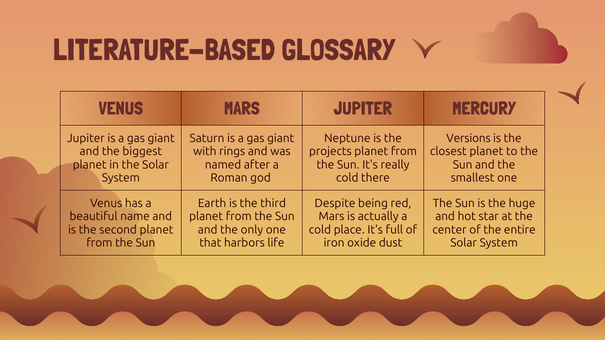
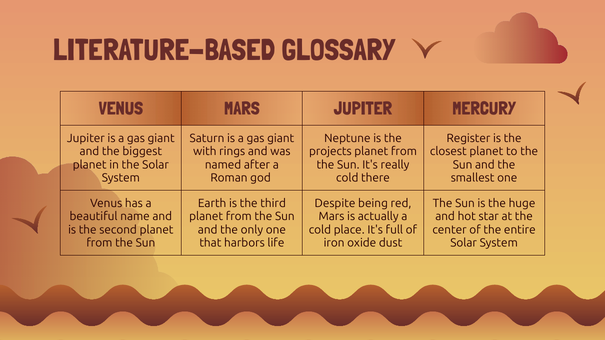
Versions: Versions -> Register (468, 138)
